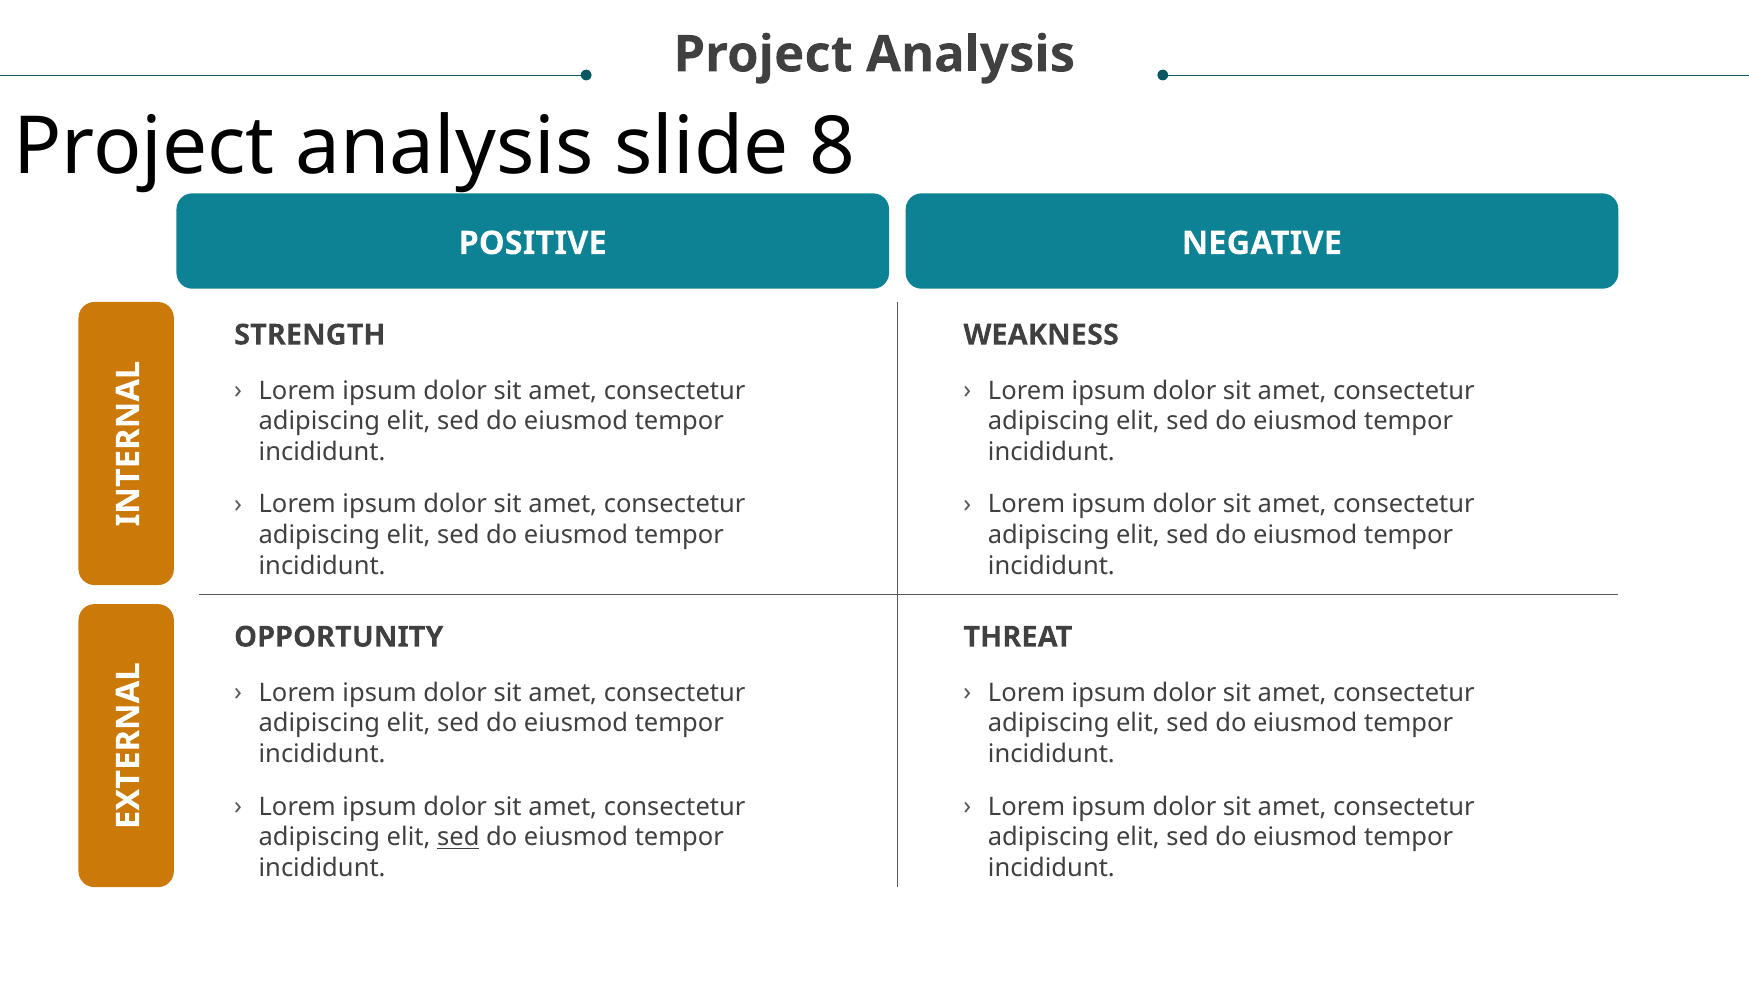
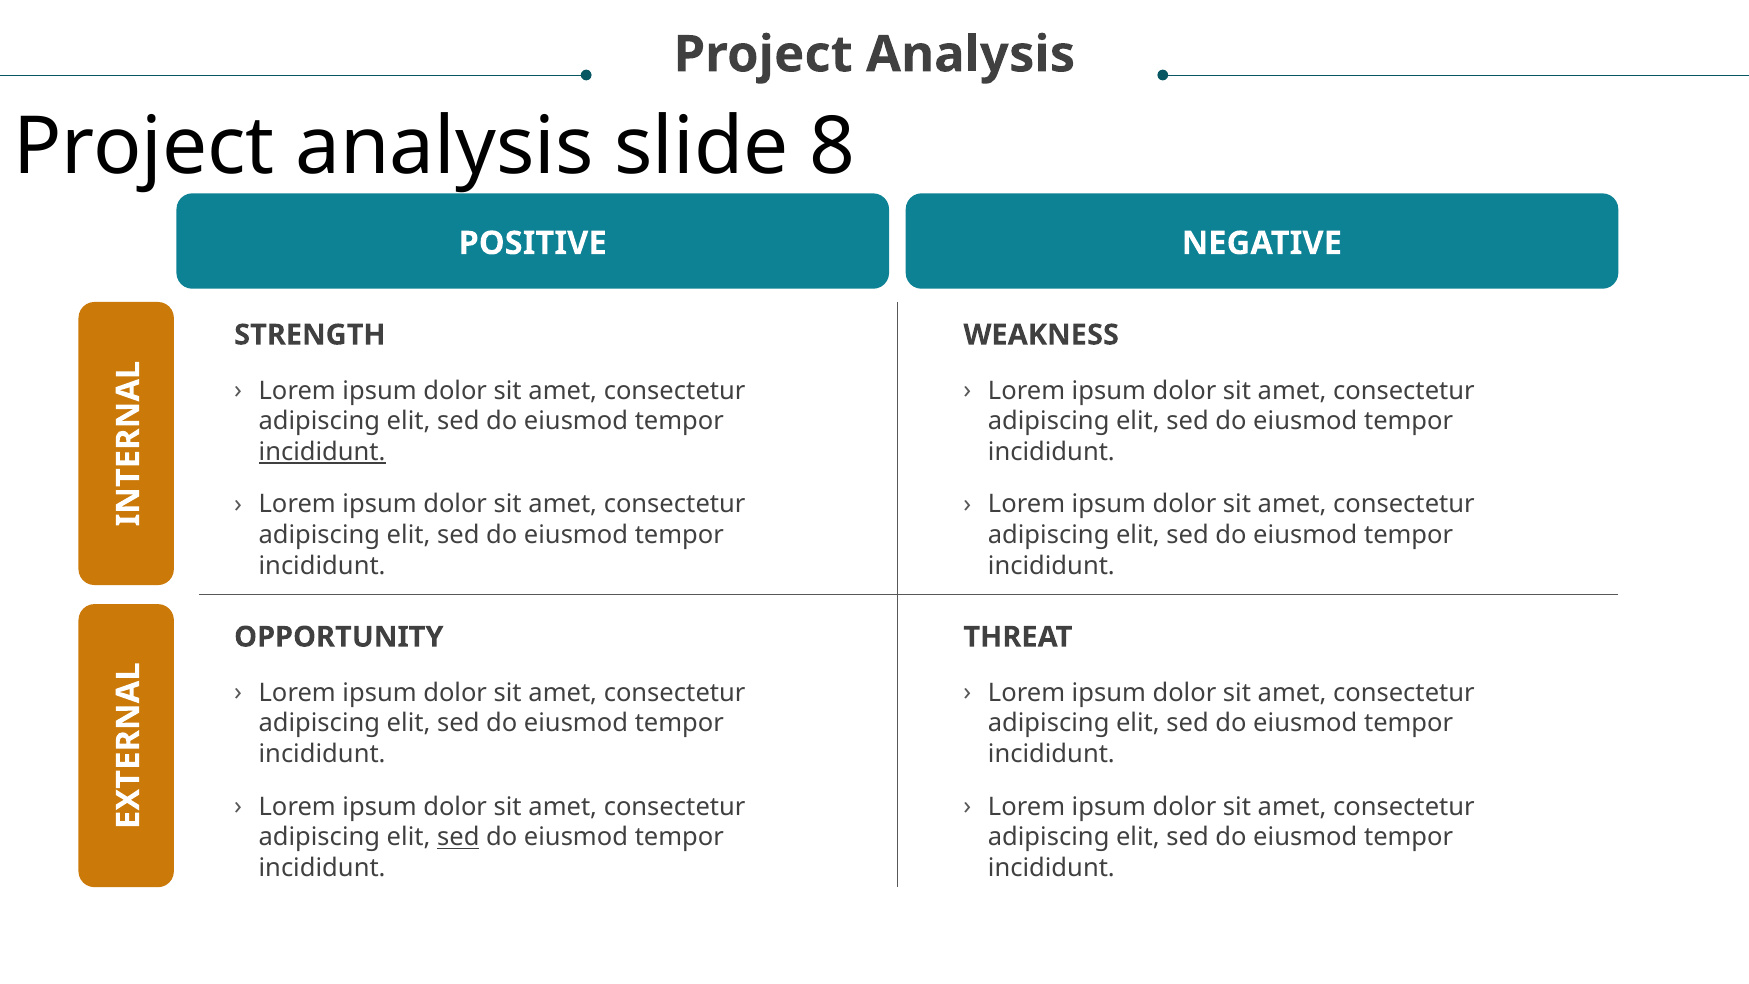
incididunt underline: none -> present (322, 452)
